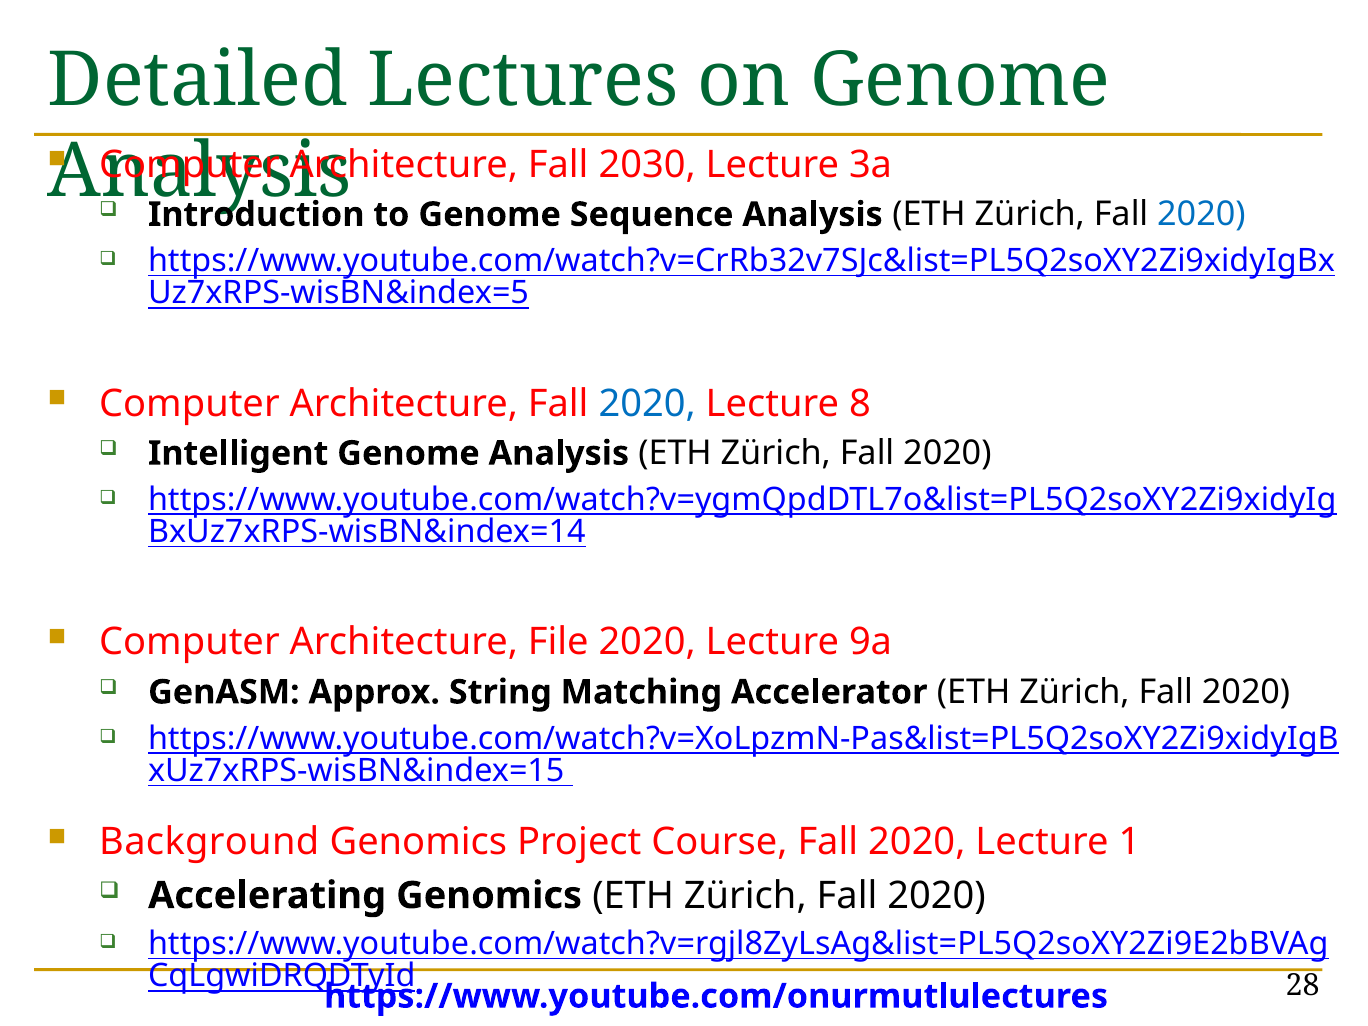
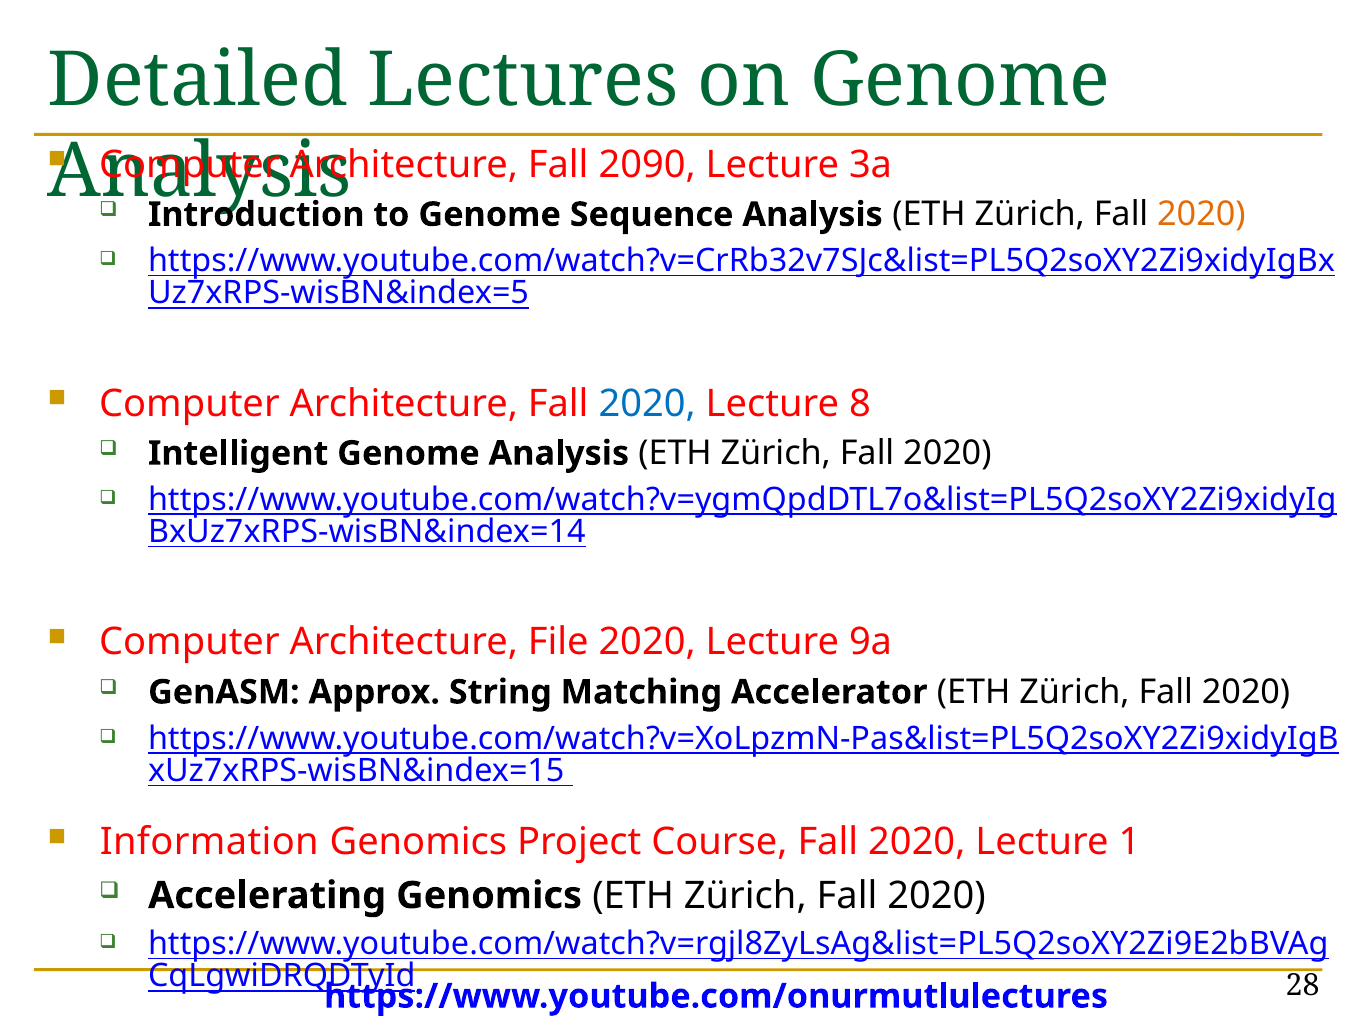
2030: 2030 -> 2090 (647, 165)
2020 colour: blue -> orange (1201, 215)
Background: Background -> Information (209, 842)
